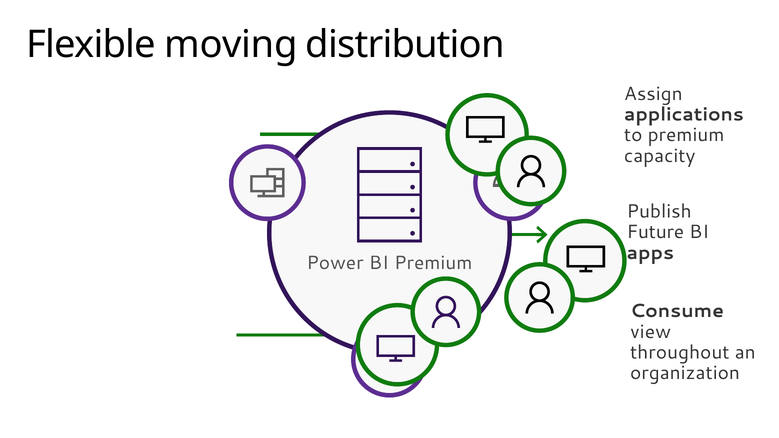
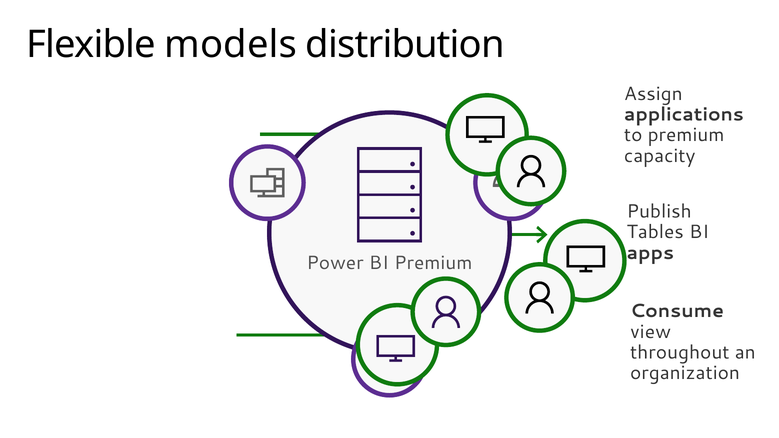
moving: moving -> models (231, 45)
Future: Future -> Tables (655, 232)
